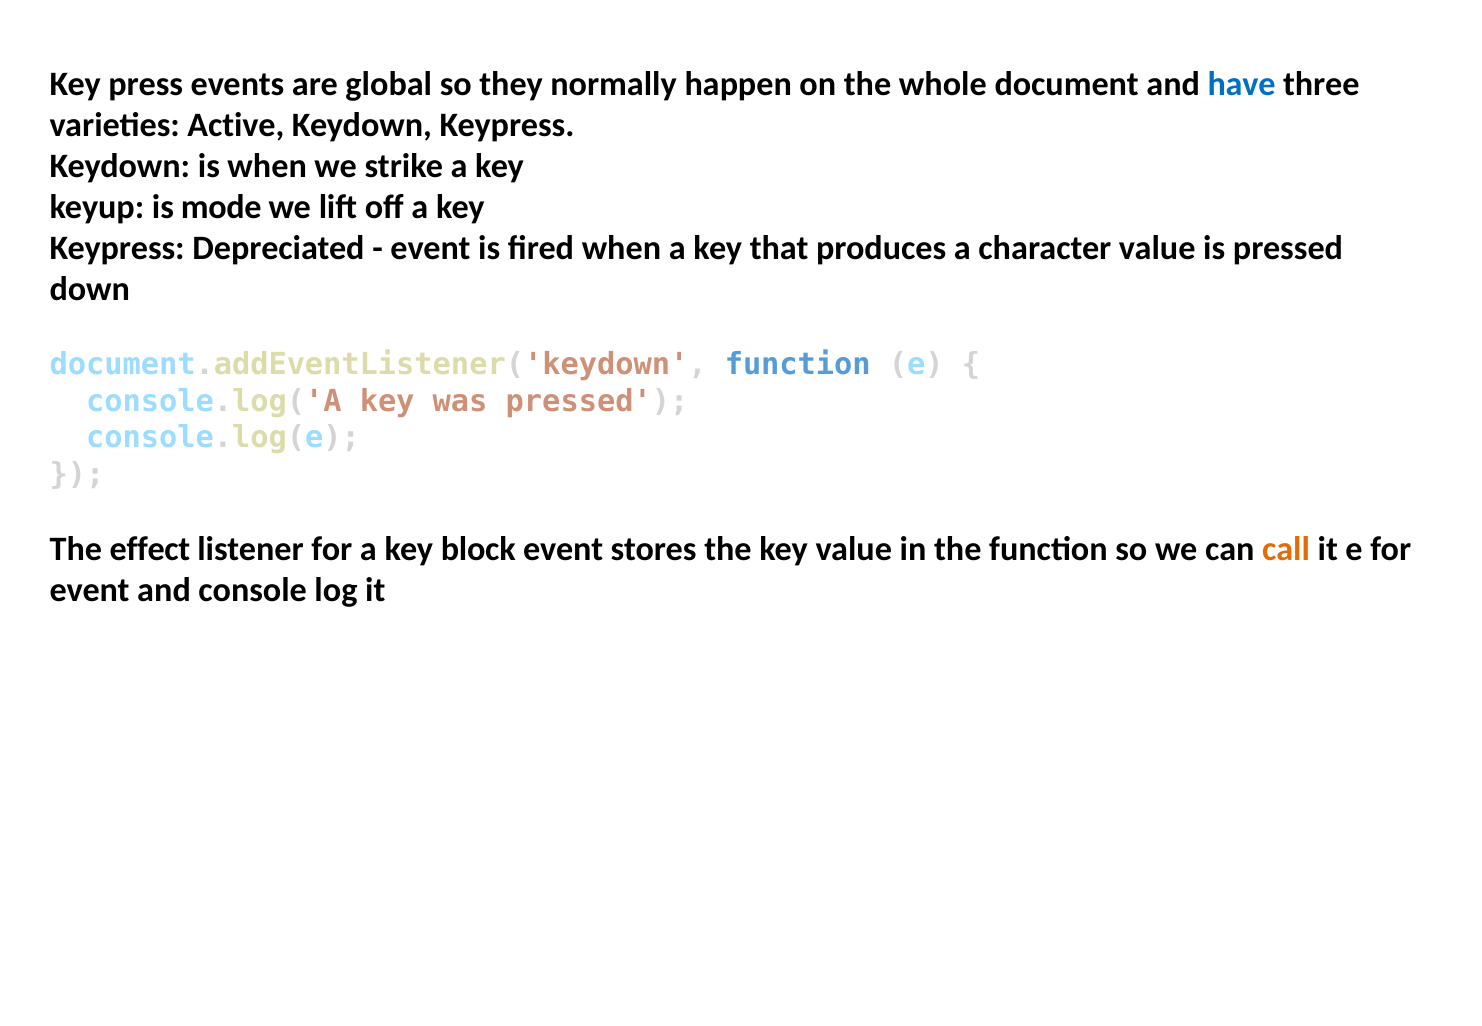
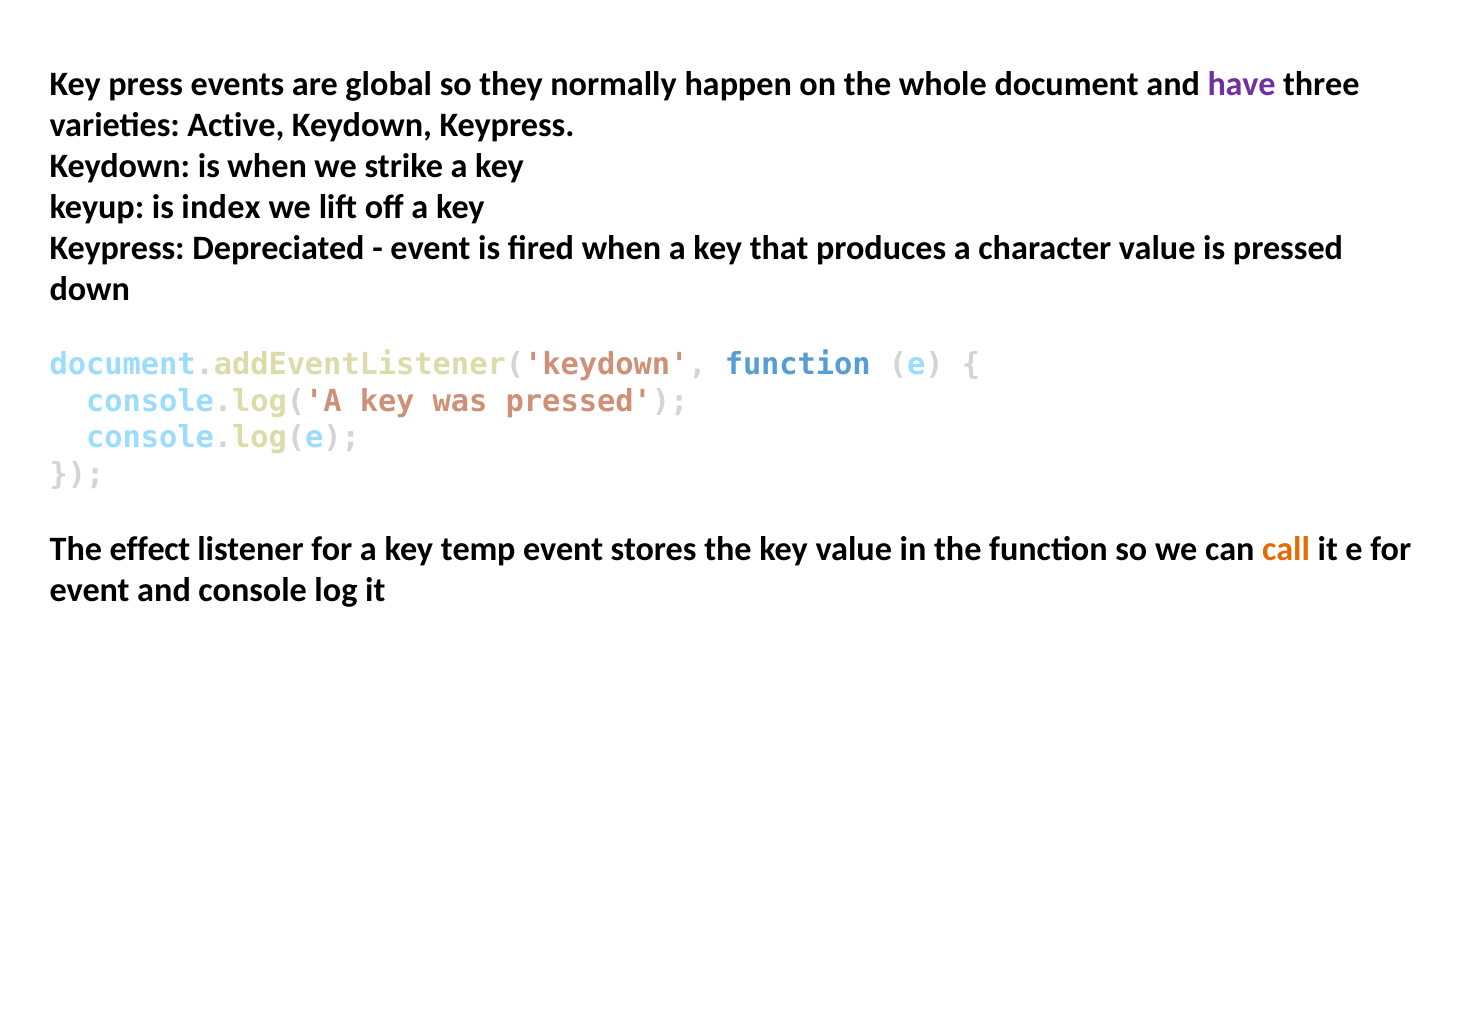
have colour: blue -> purple (1241, 84)
mode: mode -> index (221, 208)
block: block -> temp (478, 549)
